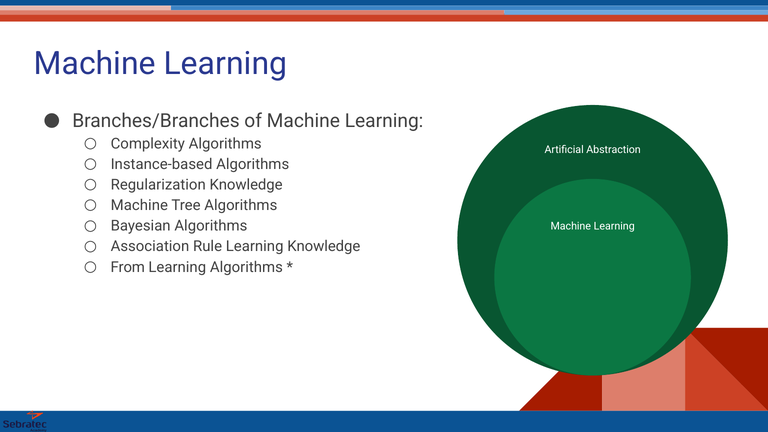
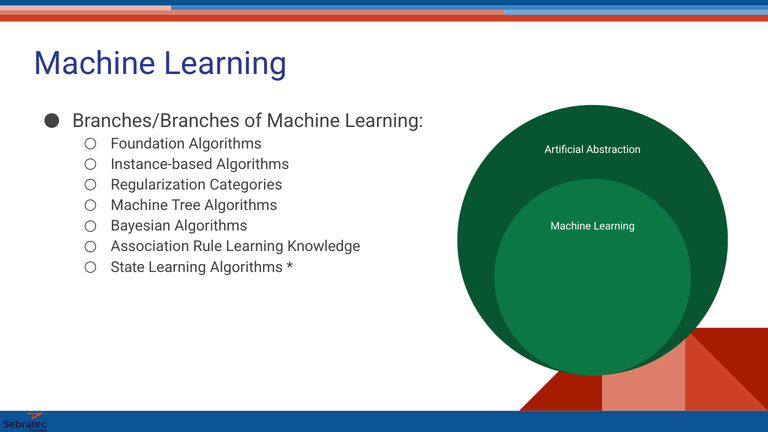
Complexity: Complexity -> Foundation (148, 144)
Regularization Knowledge: Knowledge -> Categories (246, 185)
From: From -> State (128, 267)
